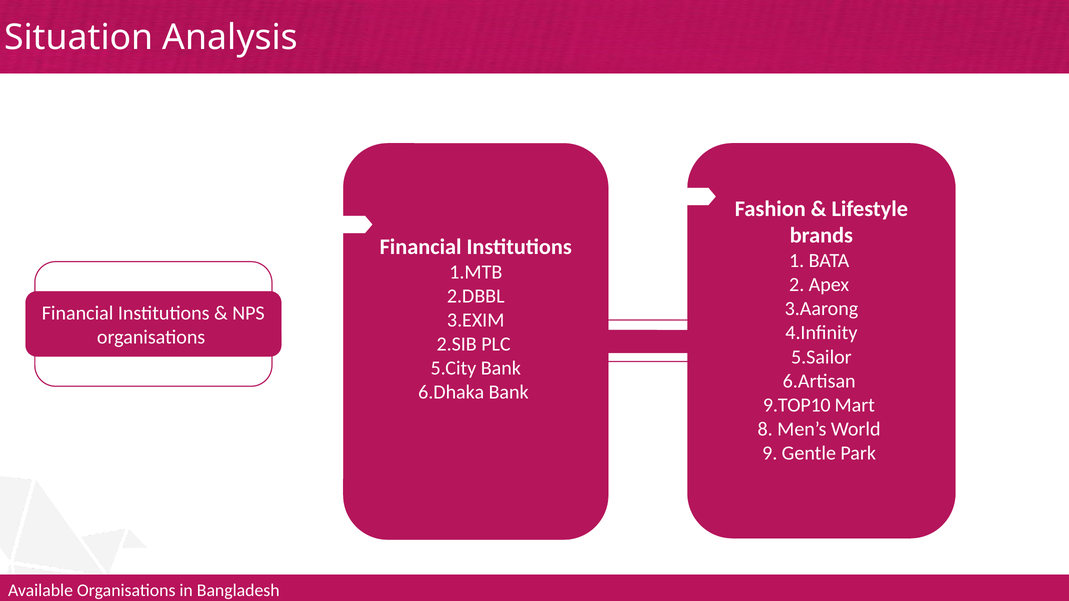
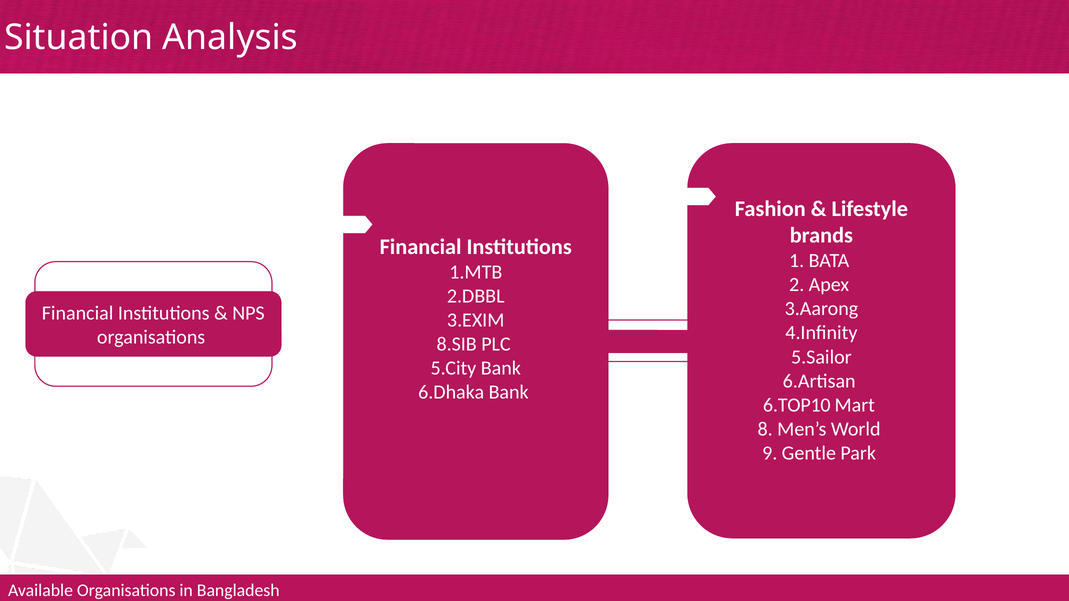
2.SIB: 2.SIB -> 8.SIB (457, 344)
9.TOP10: 9.TOP10 -> 6.TOP10 (797, 405)
